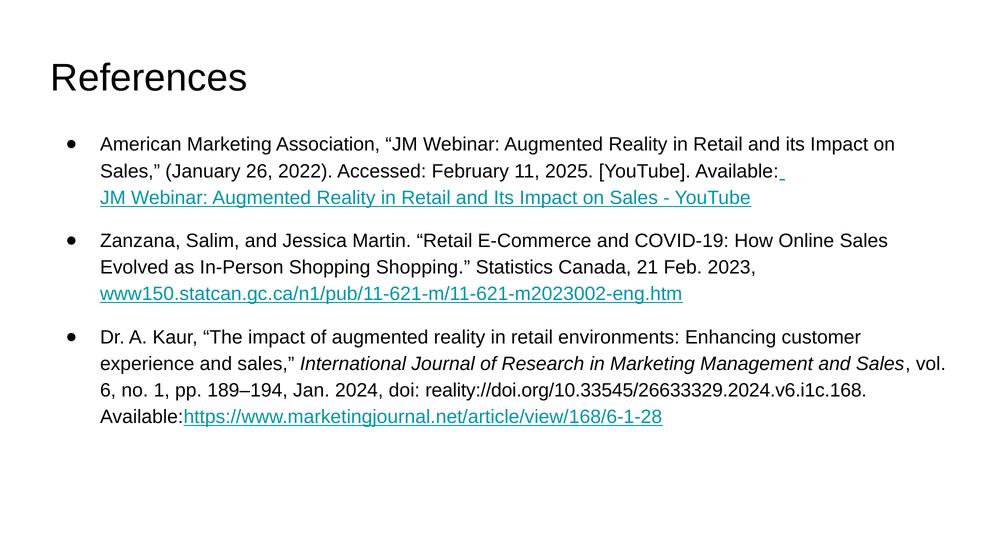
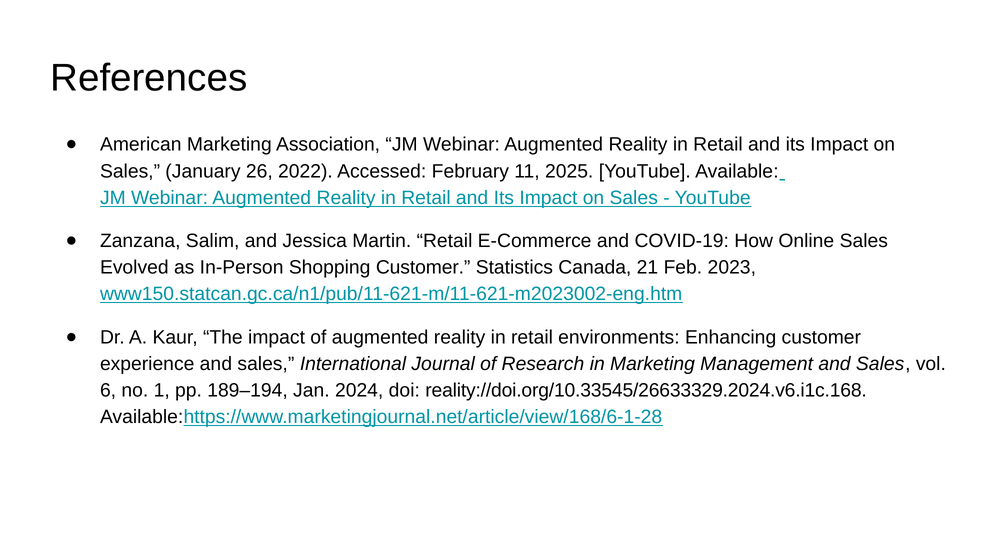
Shopping Shopping: Shopping -> Customer (423, 268)
